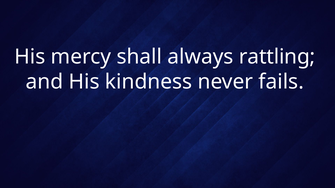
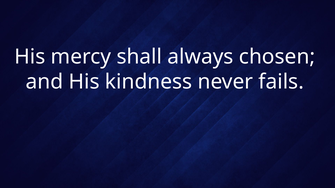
rattling: rattling -> chosen (277, 57)
